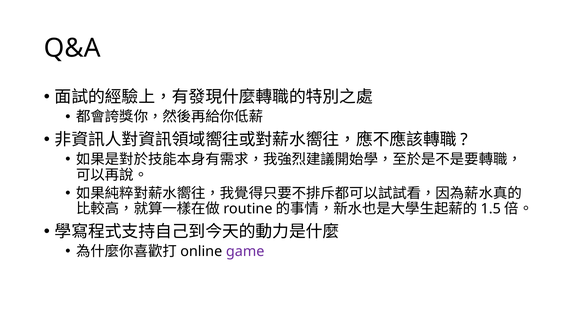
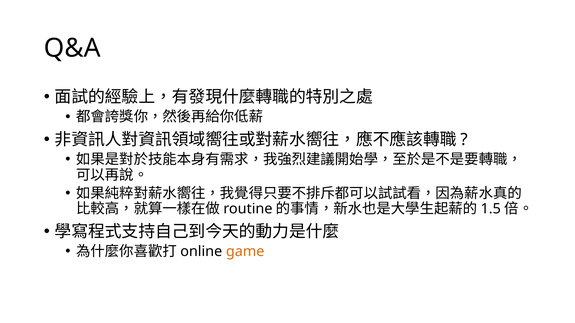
game colour: purple -> orange (245, 252)
